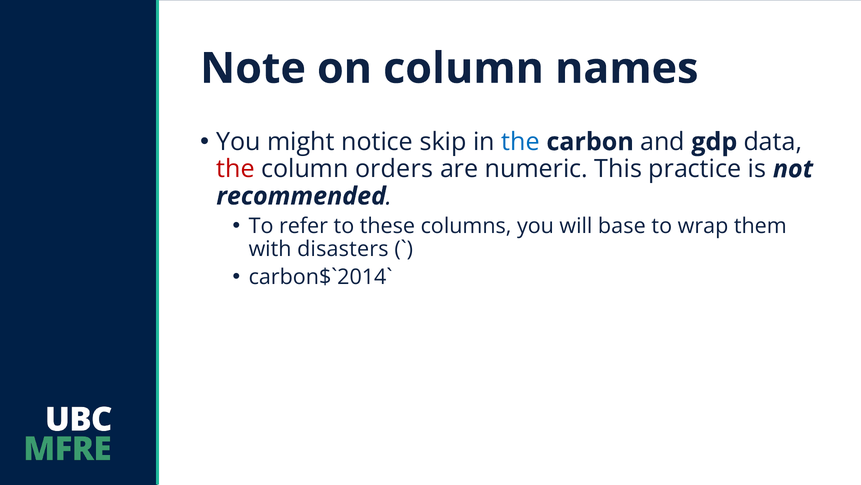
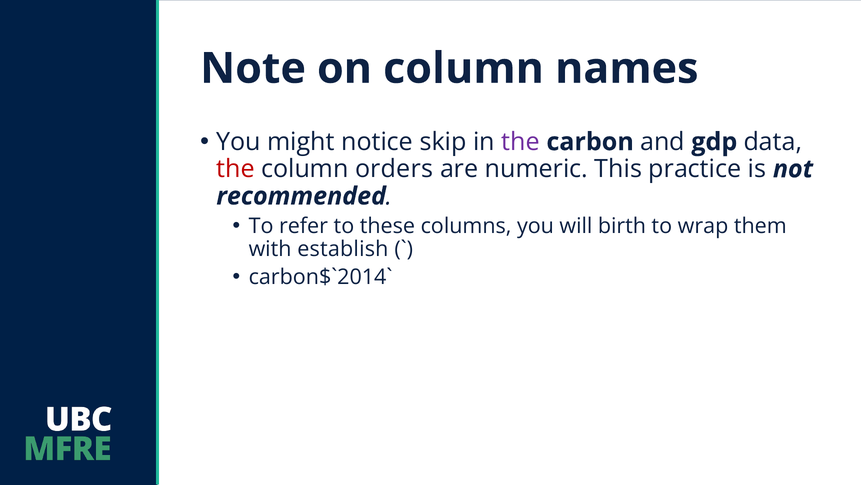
the colour: blue -> purple (520, 142)
base: base -> birth (622, 226)
disasters: disasters -> establish (343, 249)
